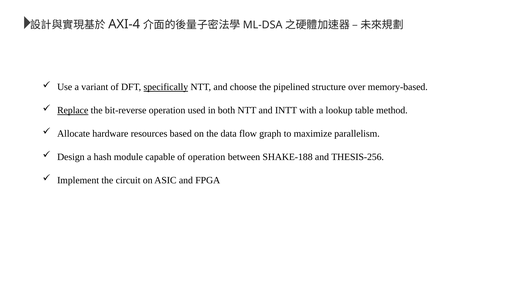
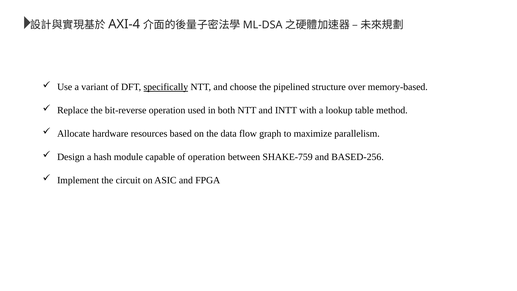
Replace underline: present -> none (73, 110)
SHAKE-188: SHAKE-188 -> SHAKE-759 (288, 157)
THESIS-256: THESIS-256 -> BASED-256 (358, 157)
